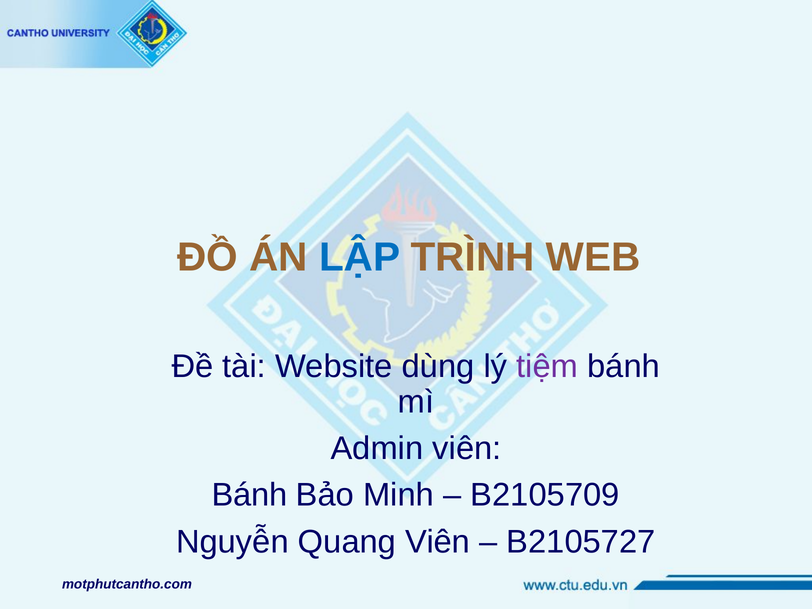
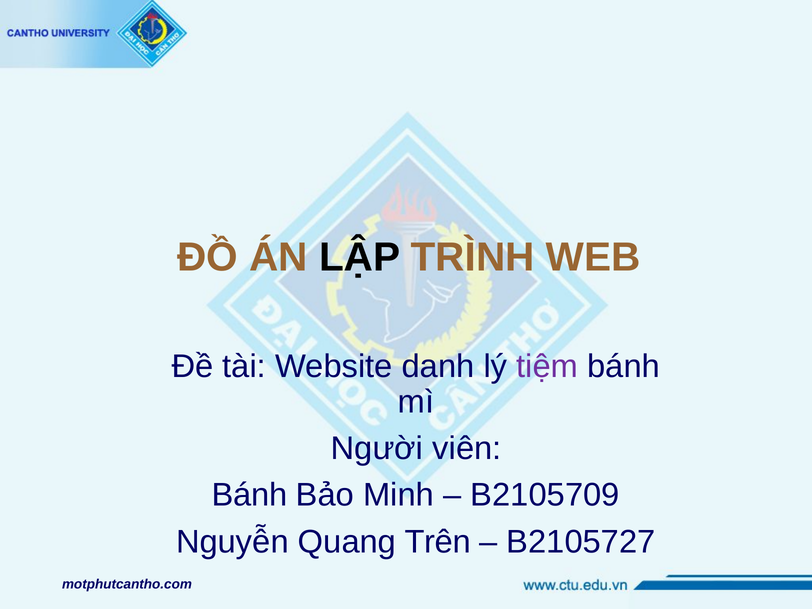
LẬP colour: blue -> black (360, 257)
dùng: dùng -> danh (438, 367)
Admin: Admin -> Người (377, 449)
Quang Viên: Viên -> Trên (438, 542)
